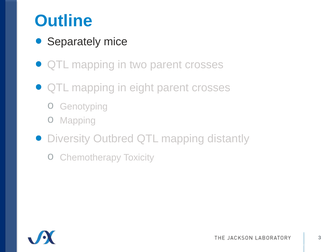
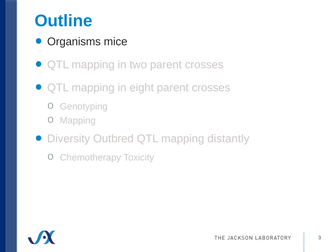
Separately: Separately -> Organisms (74, 42)
